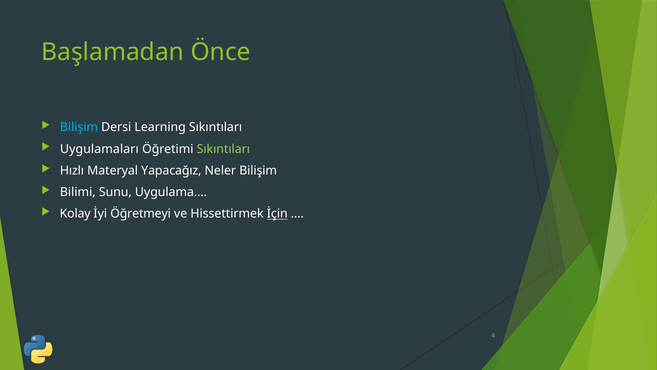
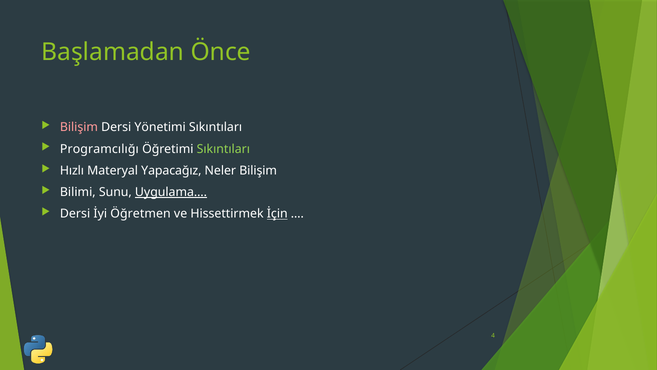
Bilişim colour: light blue -> pink (79, 127)
Learning: Learning -> Yönetimi (160, 127)
Uygulamaları: Uygulamaları -> Programcılığı (99, 149)
Uygulama… underline: none -> present (171, 192)
Kolay: Kolay -> Dersi (75, 214)
Öğretmeyi: Öğretmeyi -> Öğretmen (140, 214)
